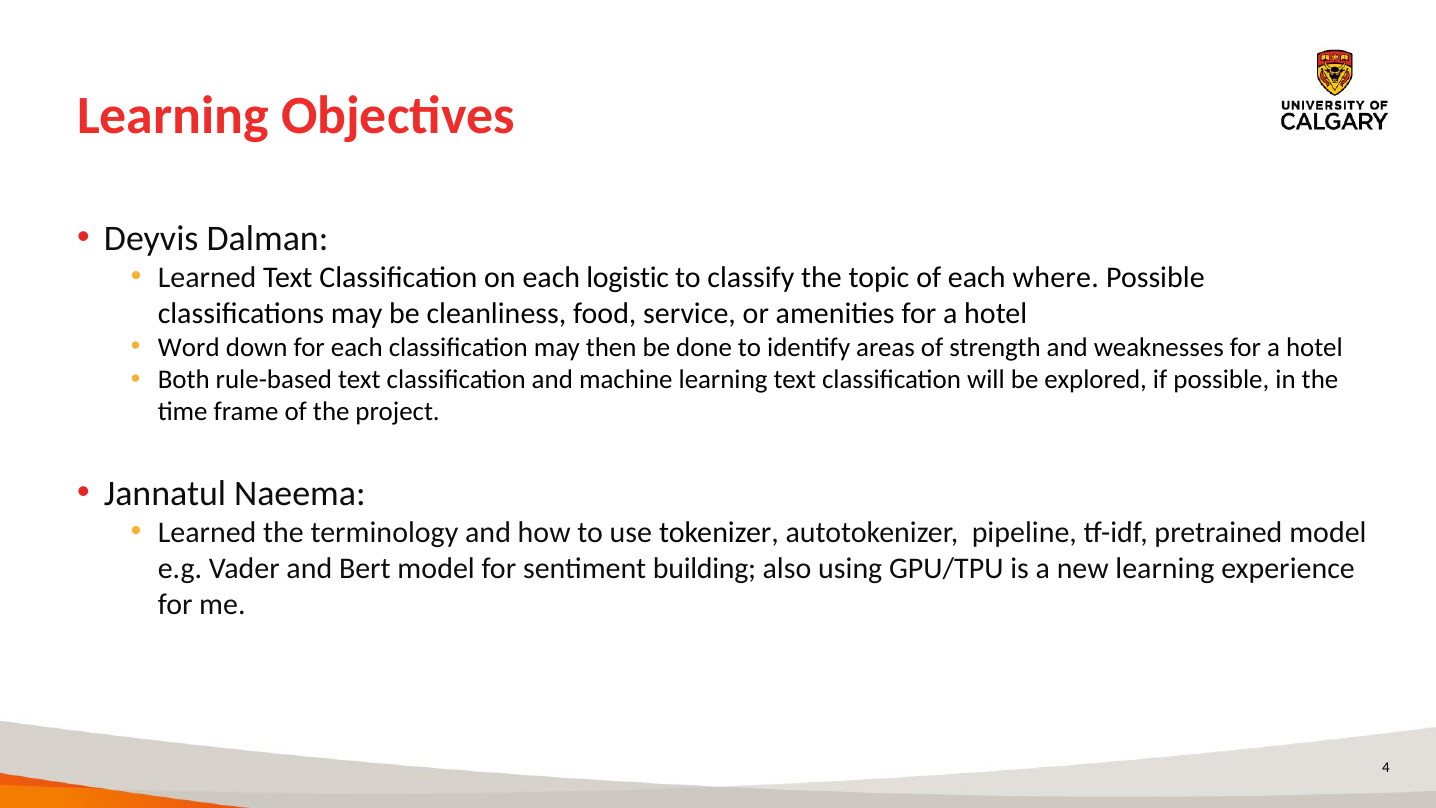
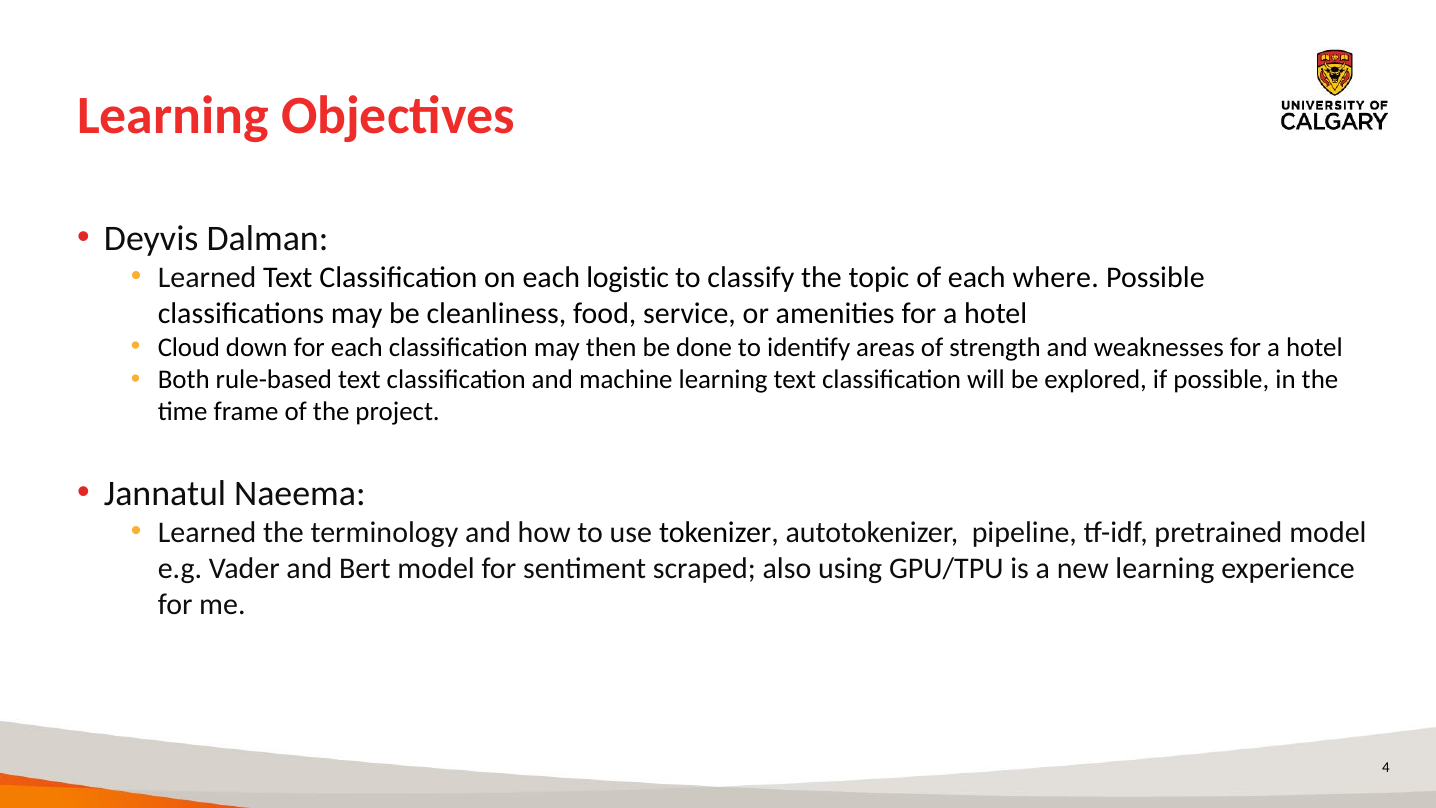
Word: Word -> Cloud (189, 347)
building: building -> scraped (704, 568)
